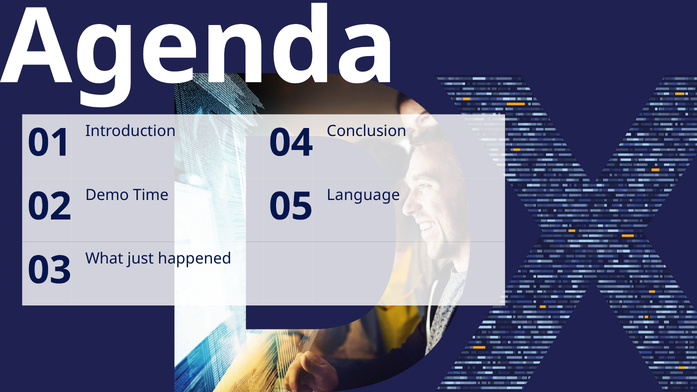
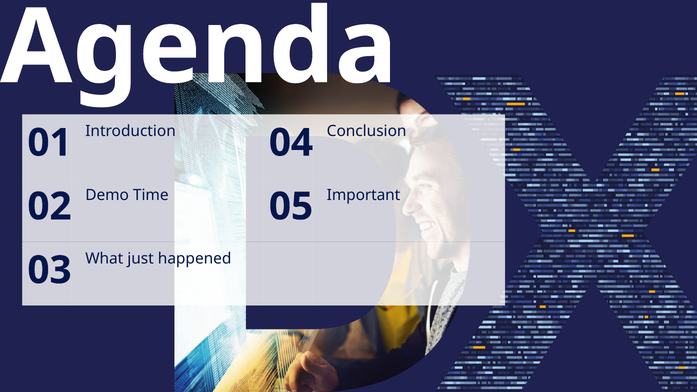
Language: Language -> Important (364, 195)
